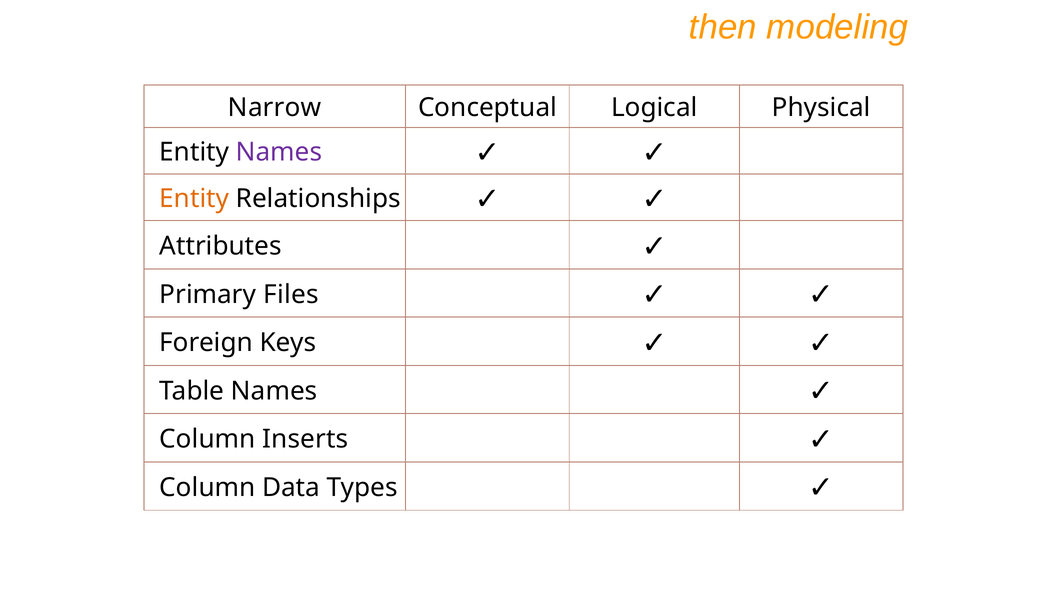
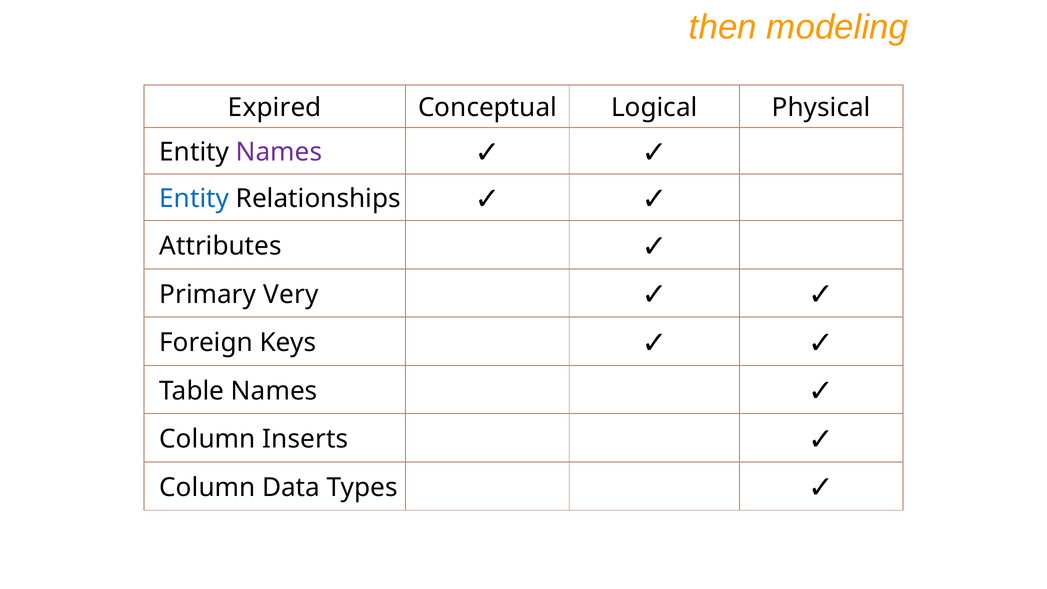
Narrow: Narrow -> Expired (275, 108)
Entity colour: orange -> blue (194, 199)
Files: Files -> Very (291, 294)
